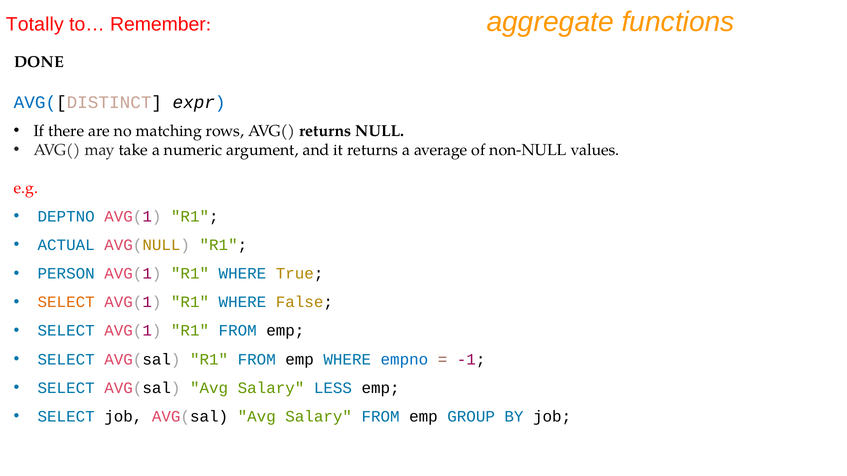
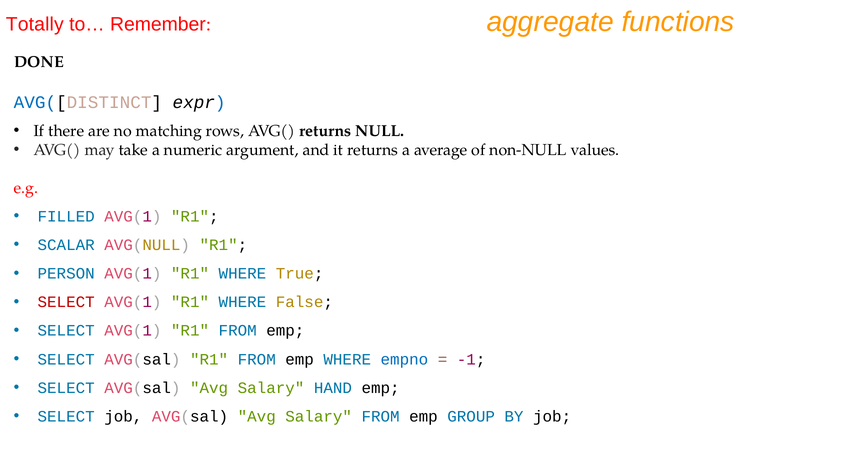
DEPTNO: DEPTNO -> FILLED (66, 217)
ACTUAL: ACTUAL -> SCALAR (66, 245)
SELECT colour: orange -> red (66, 302)
LESS: LESS -> HAND (333, 388)
